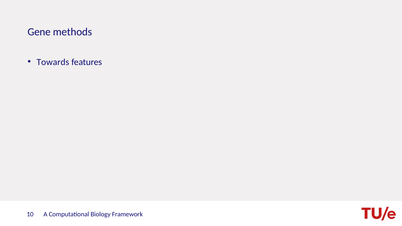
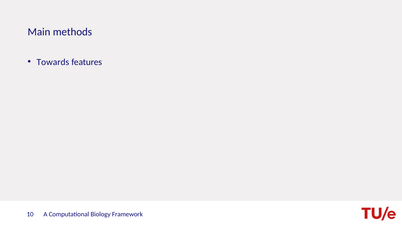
Gene: Gene -> Main (39, 32)
